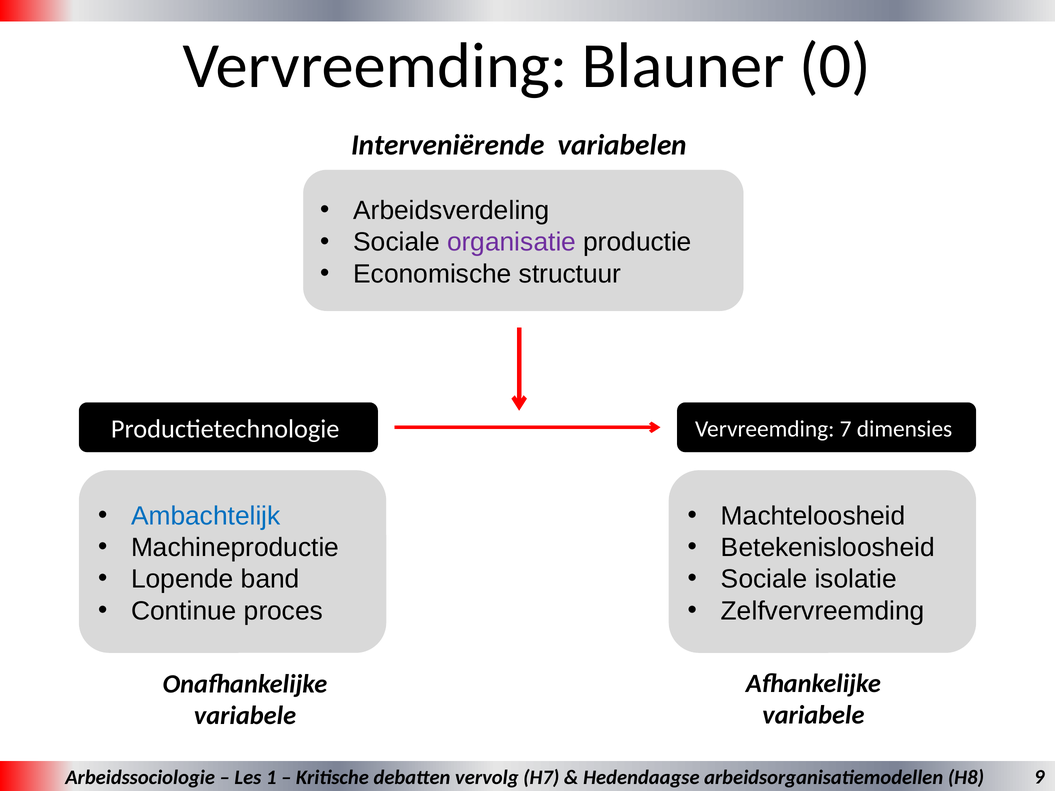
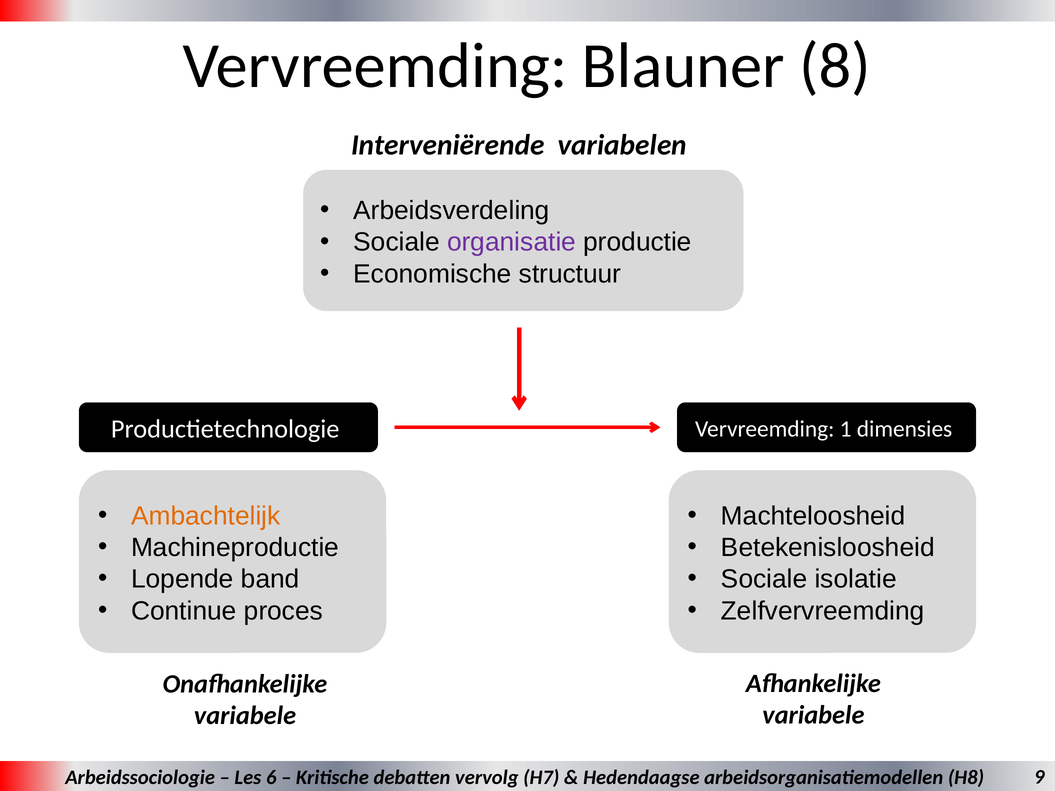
0: 0 -> 8 (835, 66)
7: 7 -> 1 (846, 429)
Ambachtelijk colour: blue -> orange (206, 516)
1: 1 -> 6 (271, 778)
